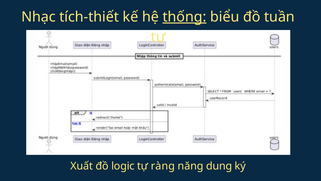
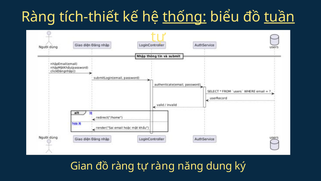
Nhạc: Nhạc -> Ràng (39, 17)
tuần underline: none -> present (279, 17)
Xuất: Xuất -> Gian (82, 166)
đồ logic: logic -> ràng (123, 166)
